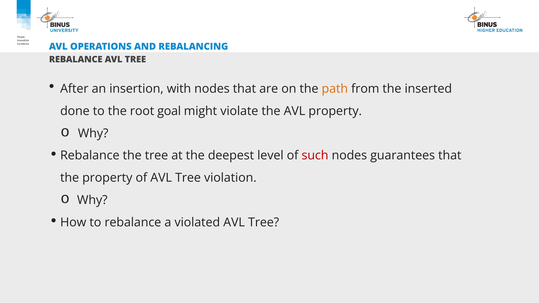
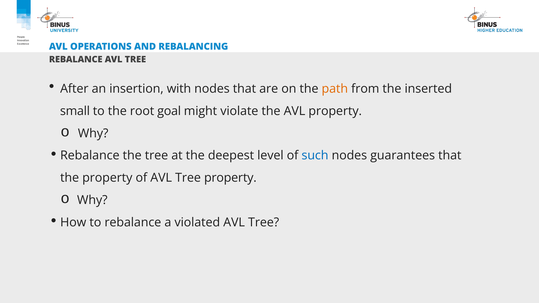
done: done -> small (75, 111)
such colour: red -> blue (315, 156)
Tree violation: violation -> property (230, 178)
